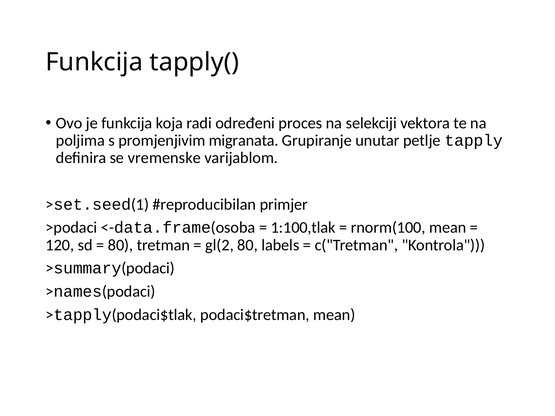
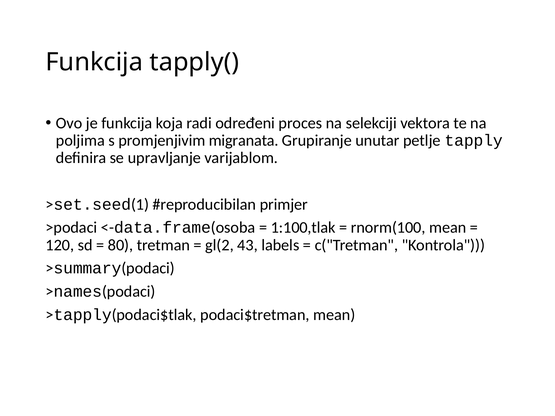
vremenske: vremenske -> upravljanje (164, 158)
gl(2 80: 80 -> 43 (248, 245)
